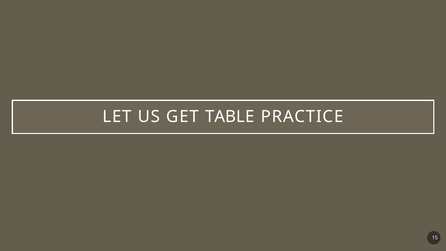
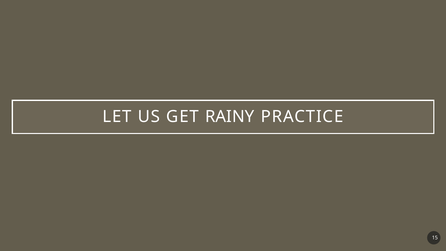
TABLE: TABLE -> RAINY (230, 117)
